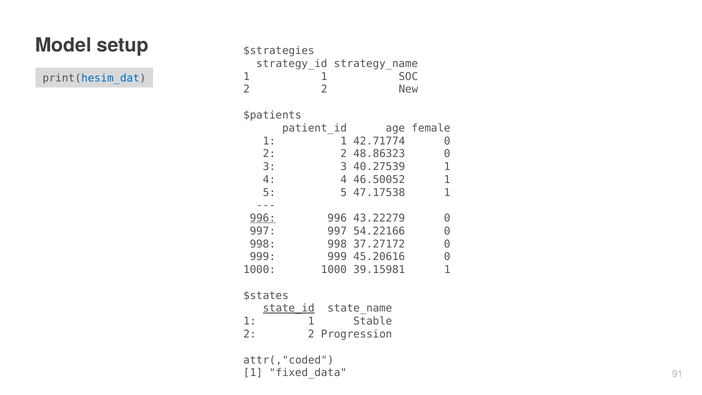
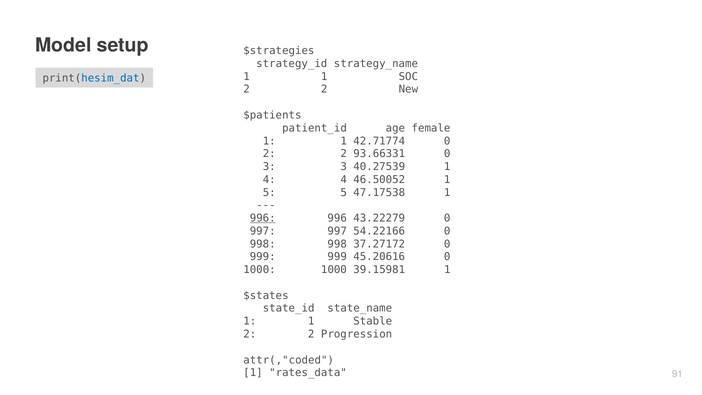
48.86323: 48.86323 -> 93.66331 (379, 154)
state_id underline: present -> none (289, 308)
fixed_data: fixed_data -> rates_data (308, 373)
